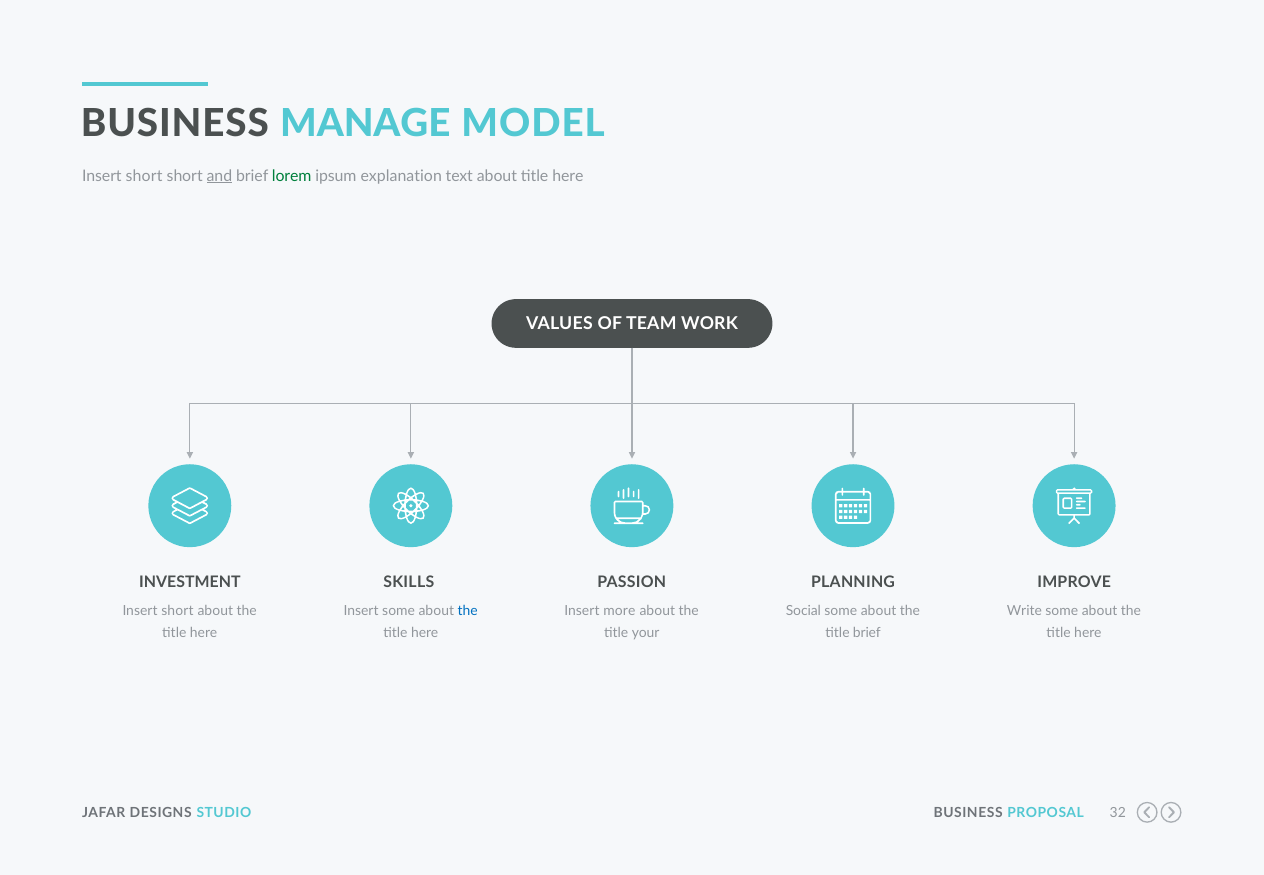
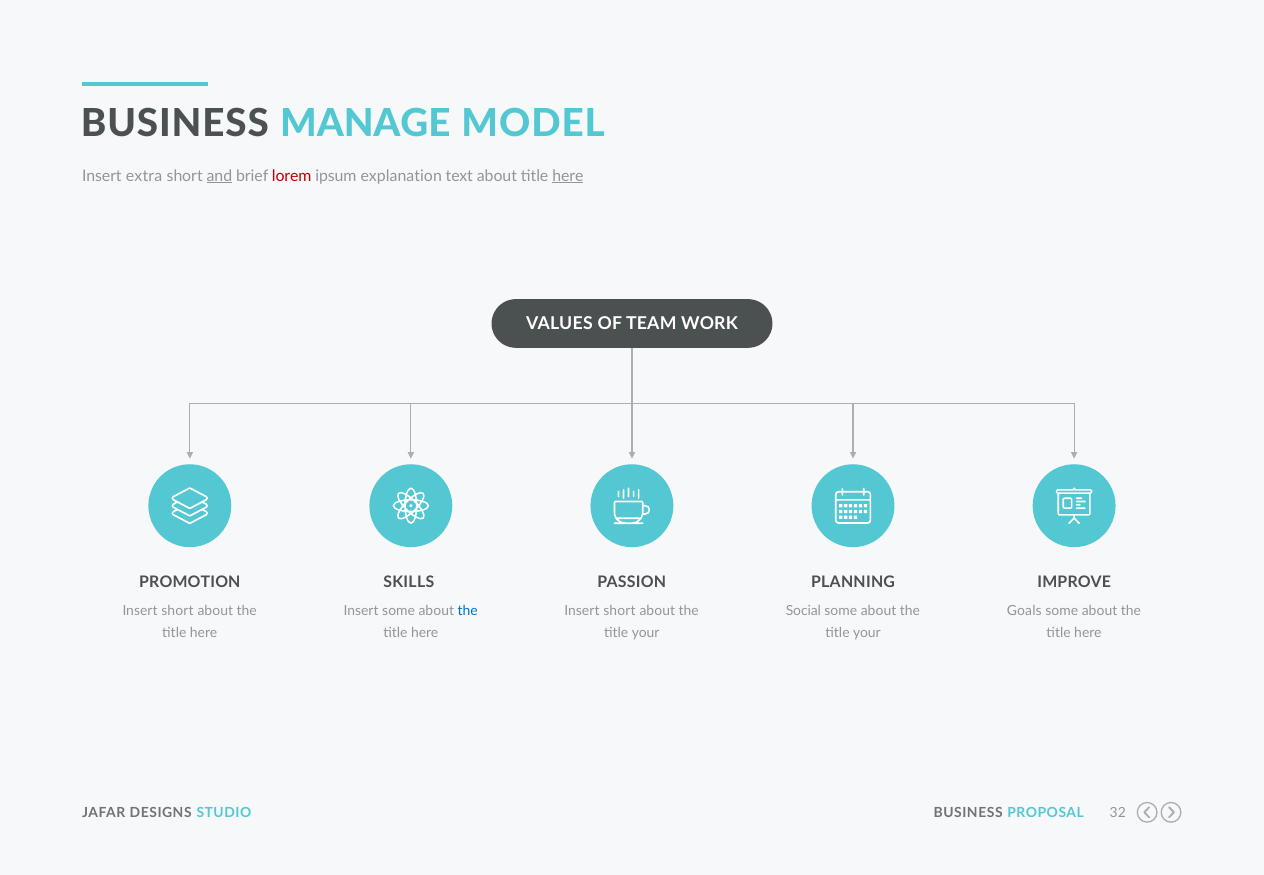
short: short -> extra (144, 176)
lorem colour: green -> red (292, 176)
here underline: none -> present (568, 176)
INVESTMENT: INVESTMENT -> PROMOTION (190, 582)
more: more -> short (619, 611)
Write: Write -> Goals (1024, 611)
brief: brief -> your (867, 633)
